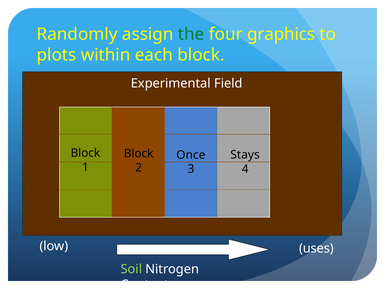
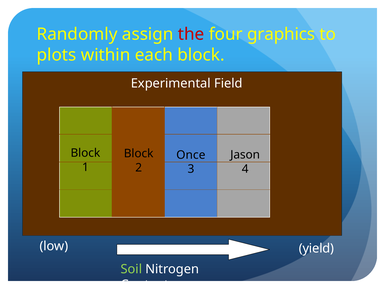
the colour: green -> red (191, 34)
Stays: Stays -> Jason (245, 155)
uses: uses -> yield (316, 248)
